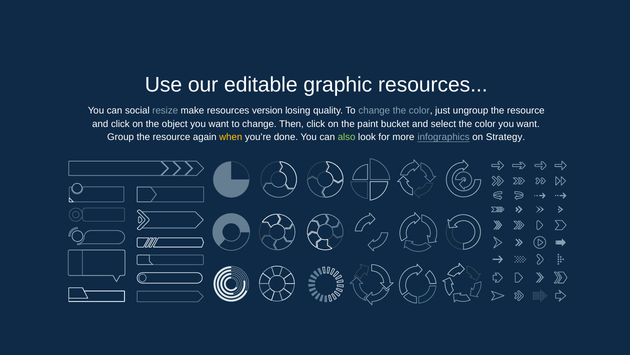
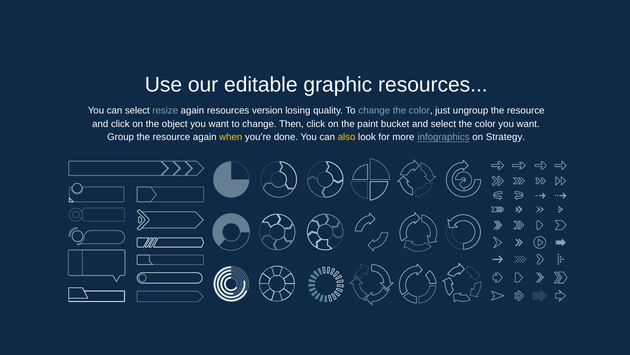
can social: social -> select (137, 111)
resize make: make -> again (192, 111)
also colour: light green -> yellow (347, 137)
